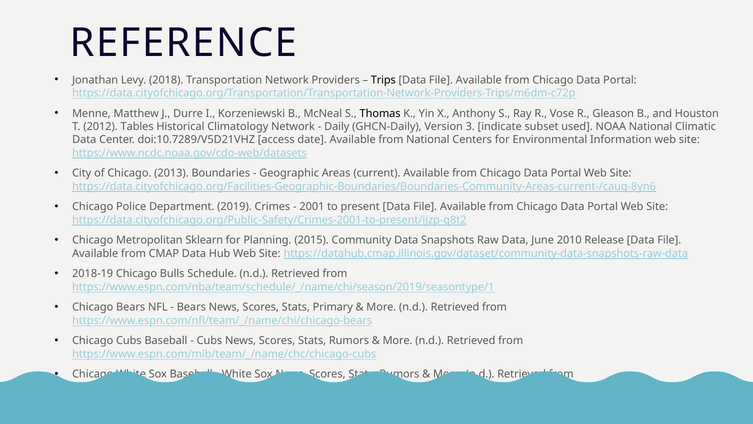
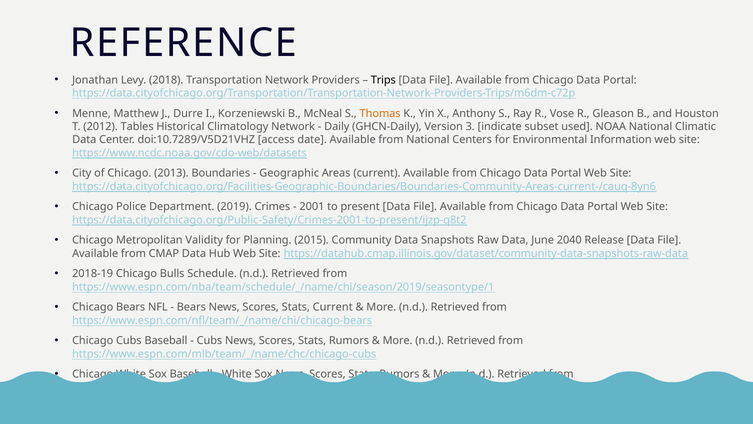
Thomas colour: black -> orange (380, 113)
Sklearn: Sklearn -> Validity (204, 240)
2010: 2010 -> 2040 (569, 240)
Stats Primary: Primary -> Current (333, 307)
